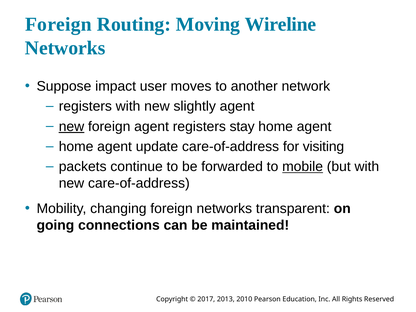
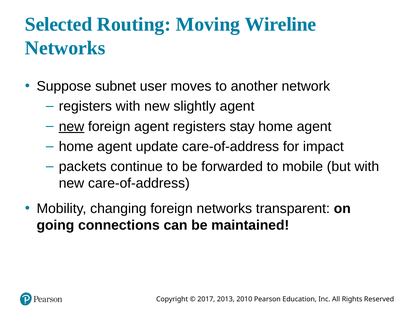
Foreign: Foreign -> Selected (59, 24)
impact: impact -> subnet (116, 86)
visiting: visiting -> impact (323, 147)
mobile underline: present -> none (303, 167)
